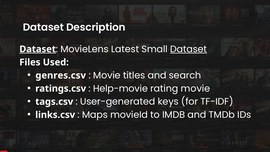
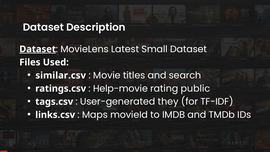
Dataset underline: present -> none (189, 49)
genres.csv: genres.csv -> similar.csv (61, 75)
rating movie: movie -> public (195, 88)
keys: keys -> they (168, 102)
